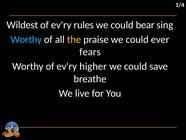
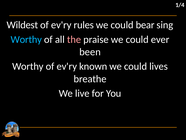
the colour: yellow -> pink (74, 39)
fears: fears -> been (90, 52)
higher: higher -> known (93, 66)
save: save -> lives (159, 66)
